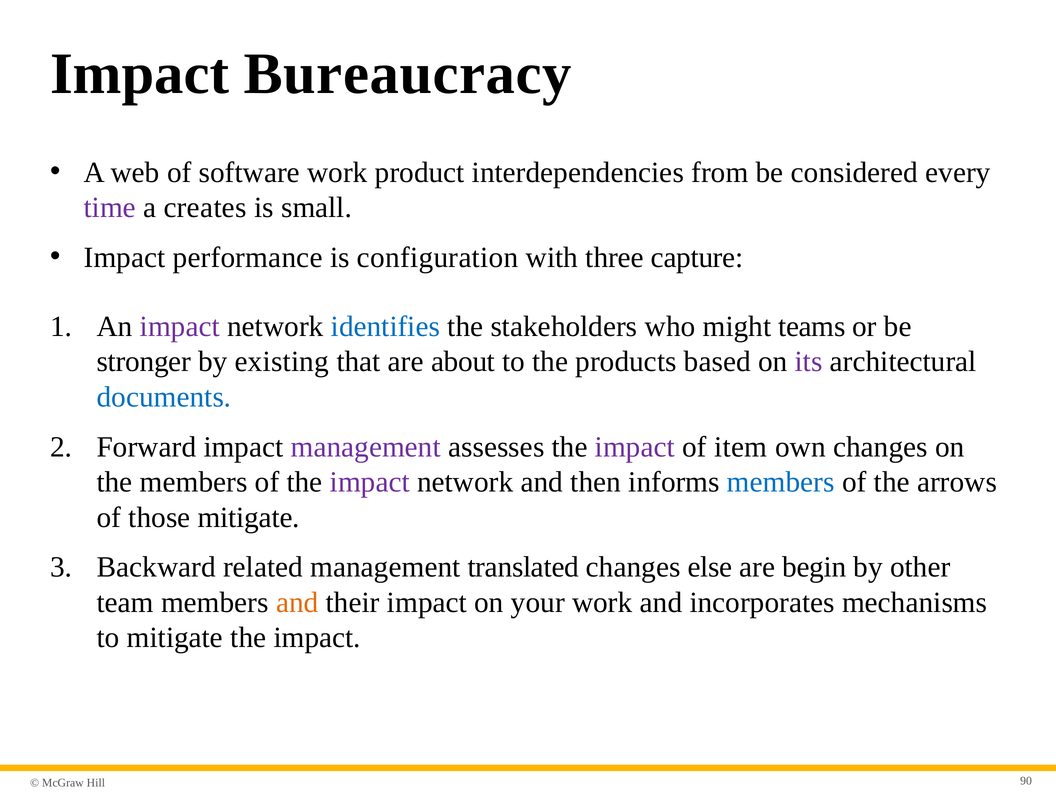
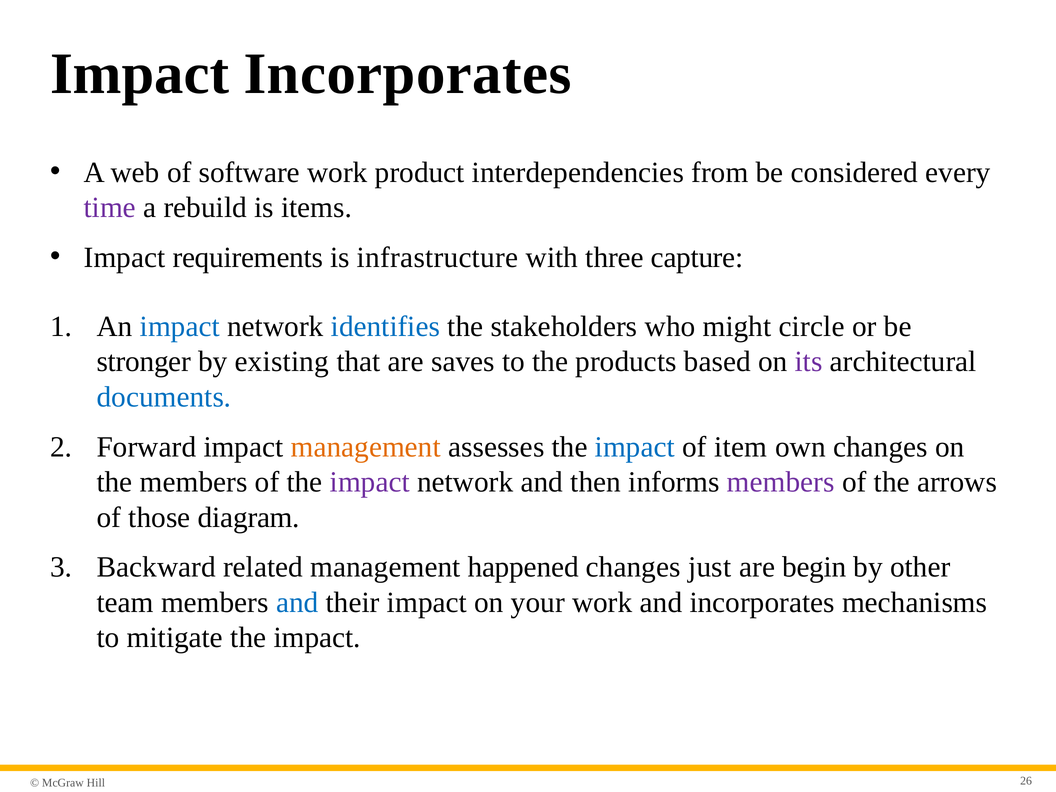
Impact Bureaucracy: Bureaucracy -> Incorporates (408, 74)
creates: creates -> rebuild (205, 208)
small: small -> items (317, 208)
performance: performance -> requirements (248, 257)
configuration: configuration -> infrastructure (438, 257)
impact colour: purple -> blue (180, 326)
teams: teams -> circle (812, 326)
about: about -> saves (463, 362)
management colour: purple -> orange (366, 447)
impact colour: purple -> blue (635, 447)
members colour: blue -> purple (781, 482)
those mitigate: mitigate -> diagram (249, 517)
translated: translated -> happened (523, 567)
else: else -> just (710, 567)
and colour: orange -> blue (297, 603)
90: 90 -> 26 (1026, 781)
